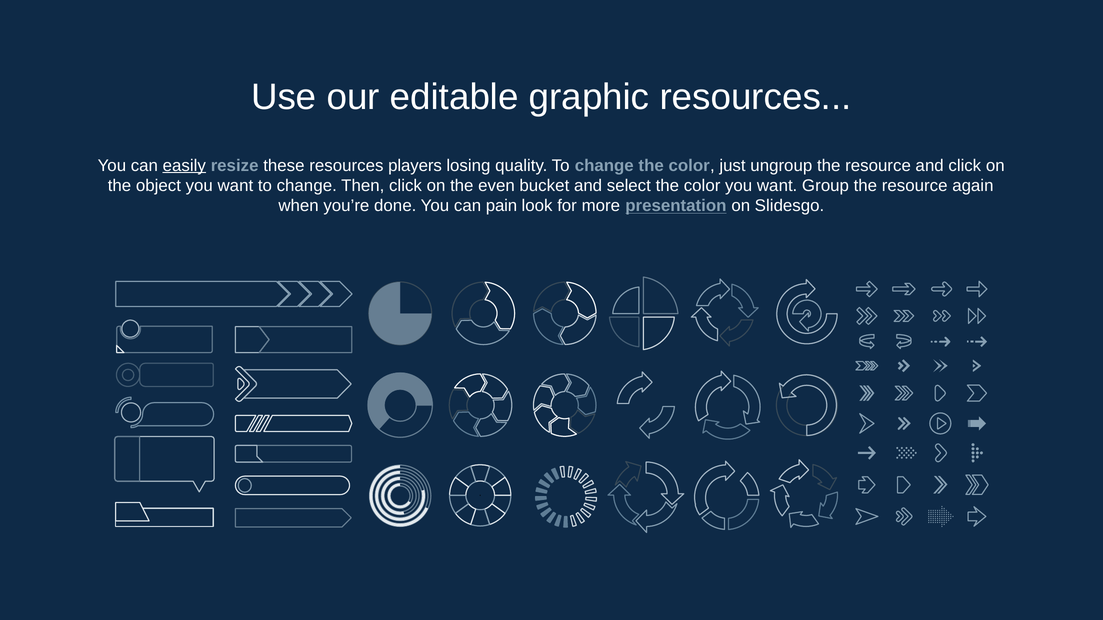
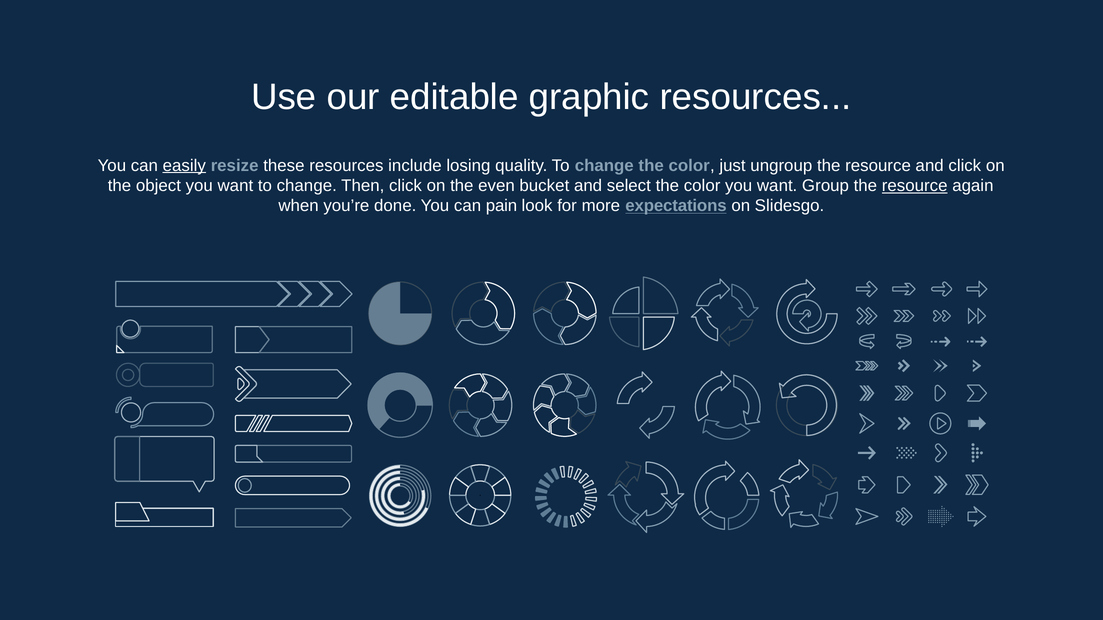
players: players -> include (415, 166)
resource underline: none -> present (915, 186)
presentation: presentation -> expectations (676, 206)
